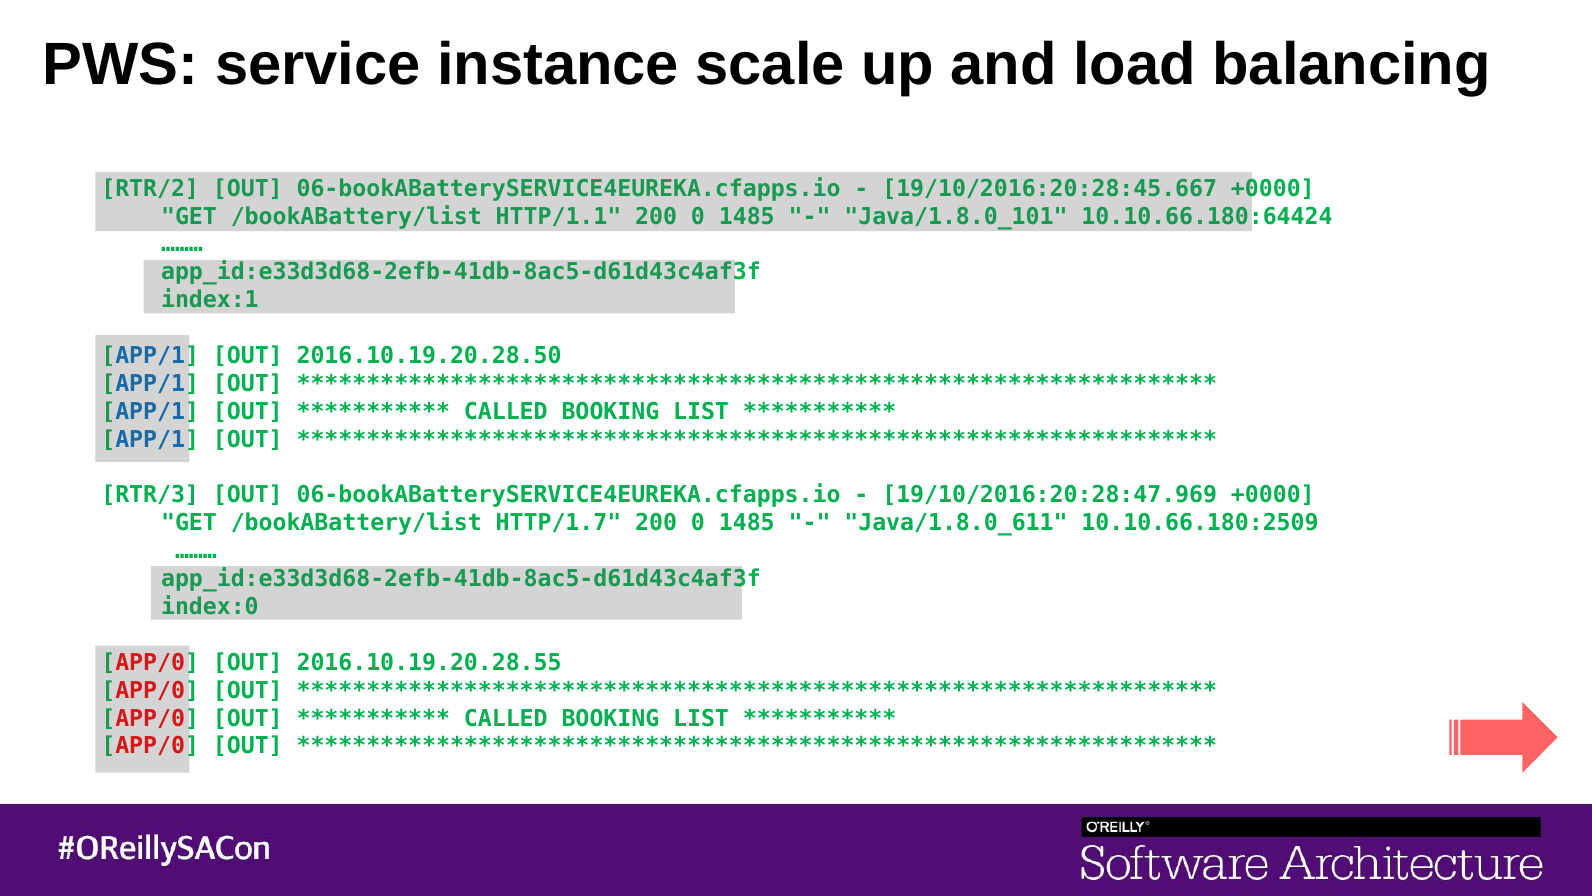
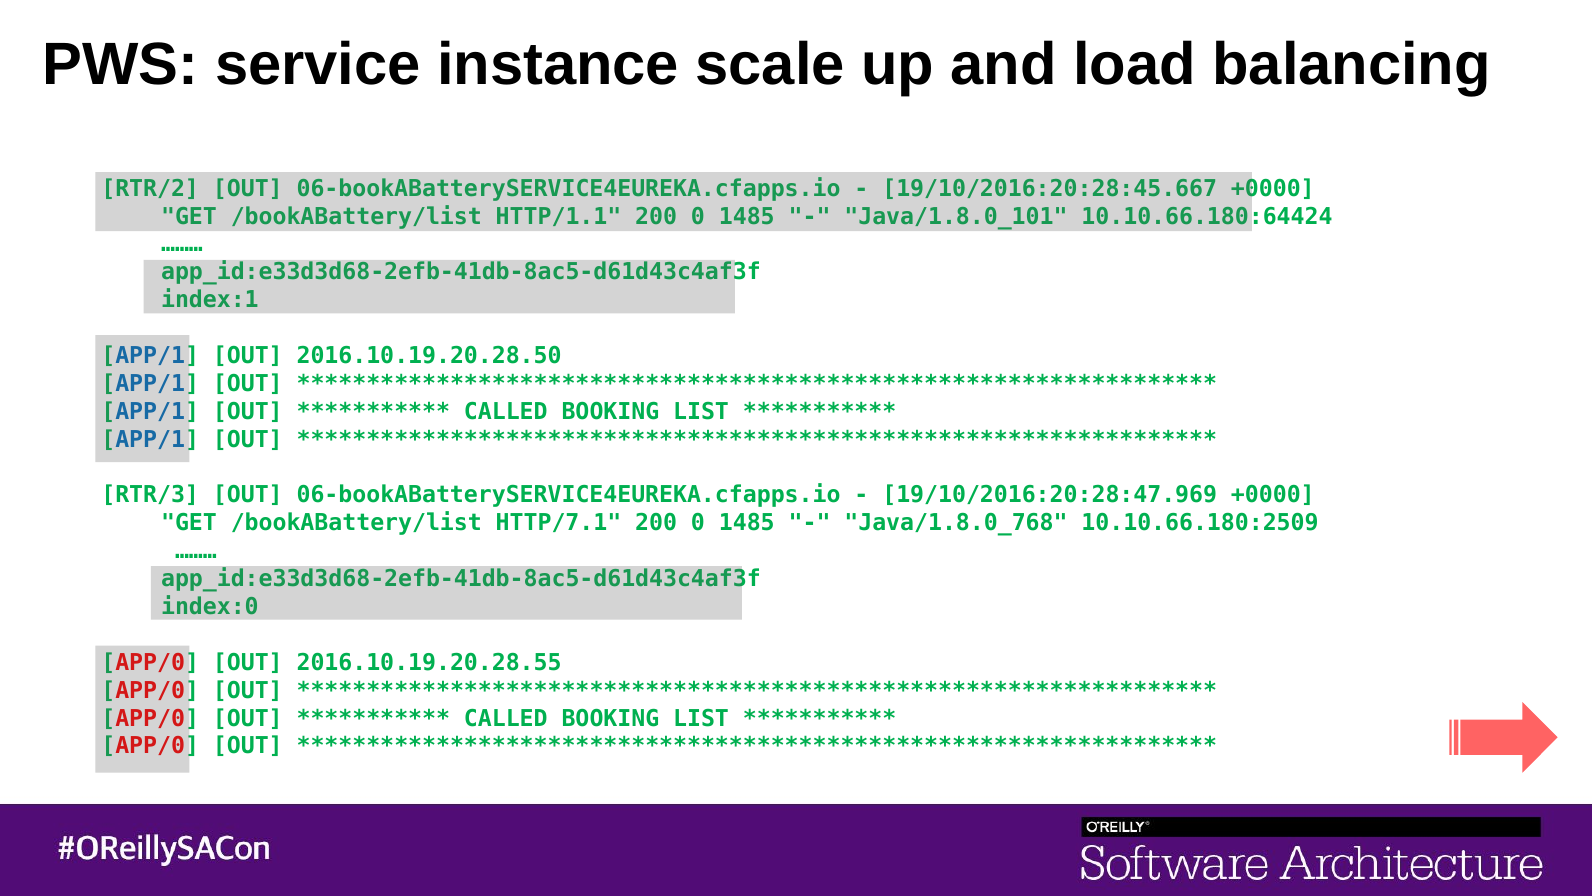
HTTP/1.7: HTTP/1.7 -> HTTP/7.1 (559, 523)
Java/1.8.0_611: Java/1.8.0_611 -> Java/1.8.0_768 (956, 523)
